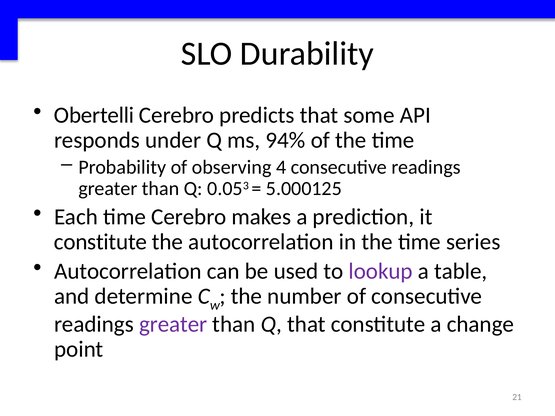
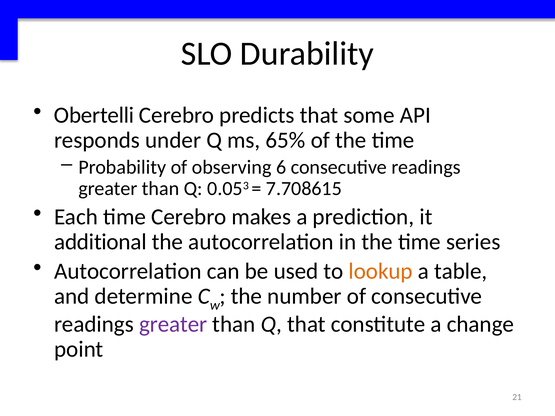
94%: 94% -> 65% (286, 140)
4: 4 -> 6 (281, 167)
5.000125: 5.000125 -> 7.708615 (304, 189)
constitute: constitute -> additional (100, 242)
lookup colour: purple -> orange (381, 271)
